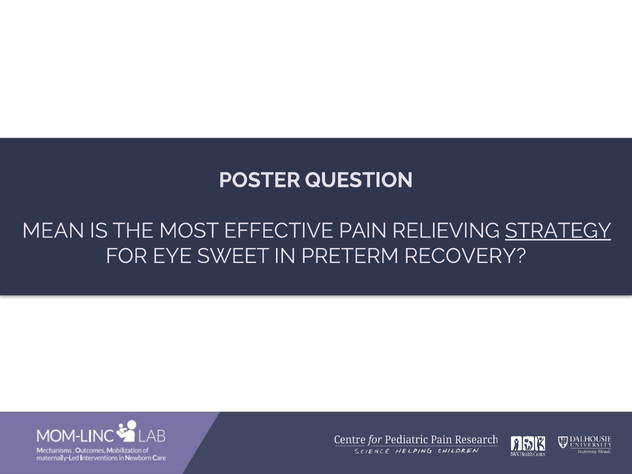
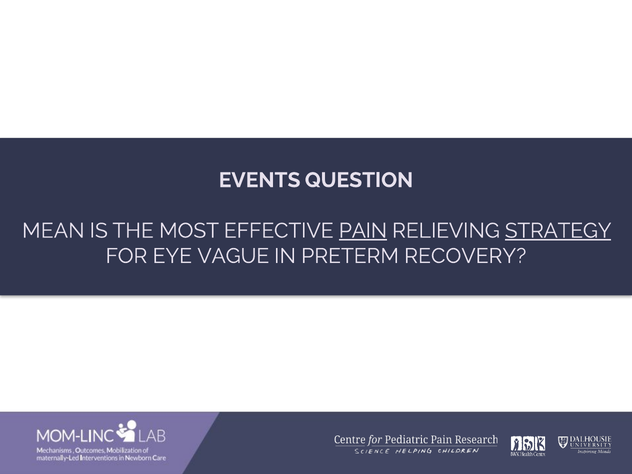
POSTER: POSTER -> EVENTS (260, 180)
PAIN underline: none -> present (363, 231)
SWEET: SWEET -> VAGUE (233, 256)
